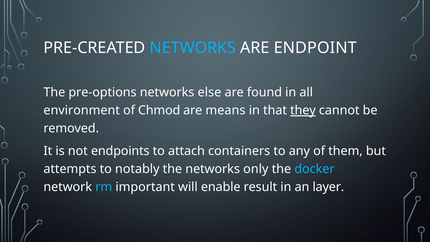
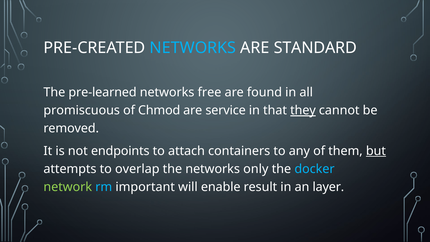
ENDPOINT: ENDPOINT -> STANDARD (315, 48)
pre-options: pre-options -> pre-learned (103, 92)
else: else -> free (210, 92)
environment: environment -> promiscuous (82, 110)
means: means -> service (226, 110)
but underline: none -> present (376, 151)
notably: notably -> overlap (137, 169)
network colour: white -> light green (68, 187)
